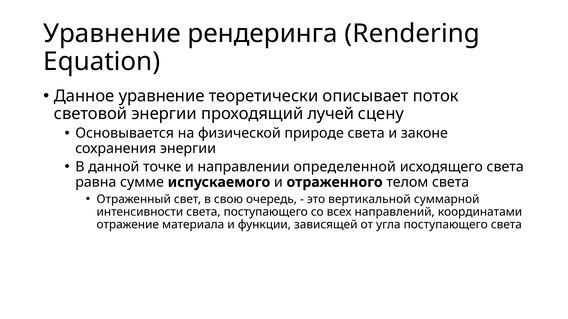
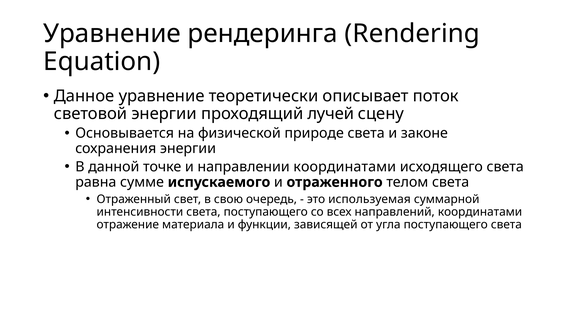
направлении определенной: определенной -> координатами (345, 167)
вертикальной: вертикальной -> используемая (369, 199)
